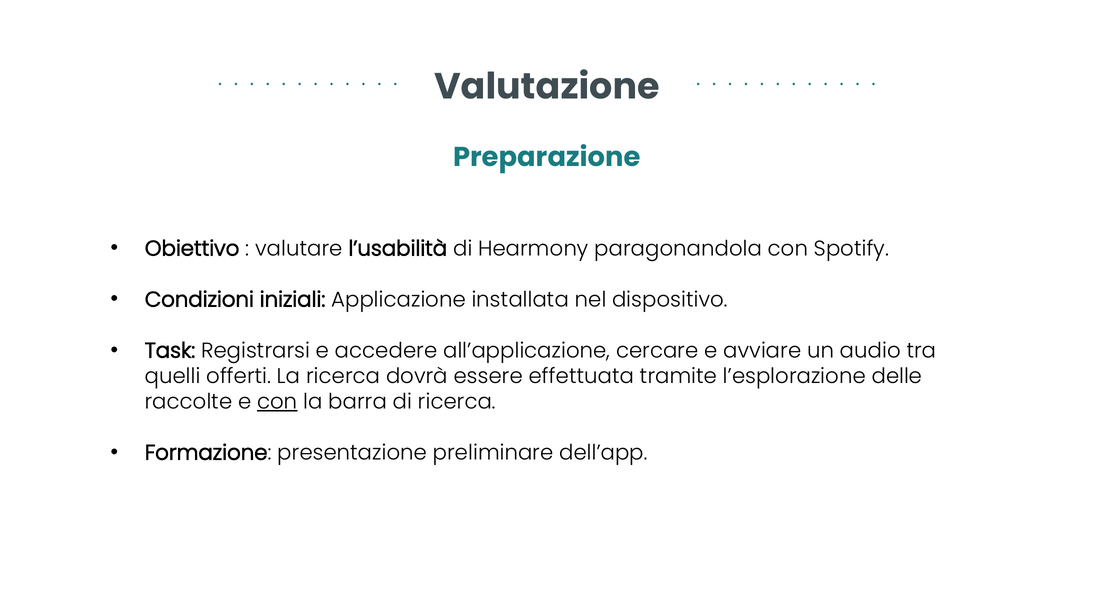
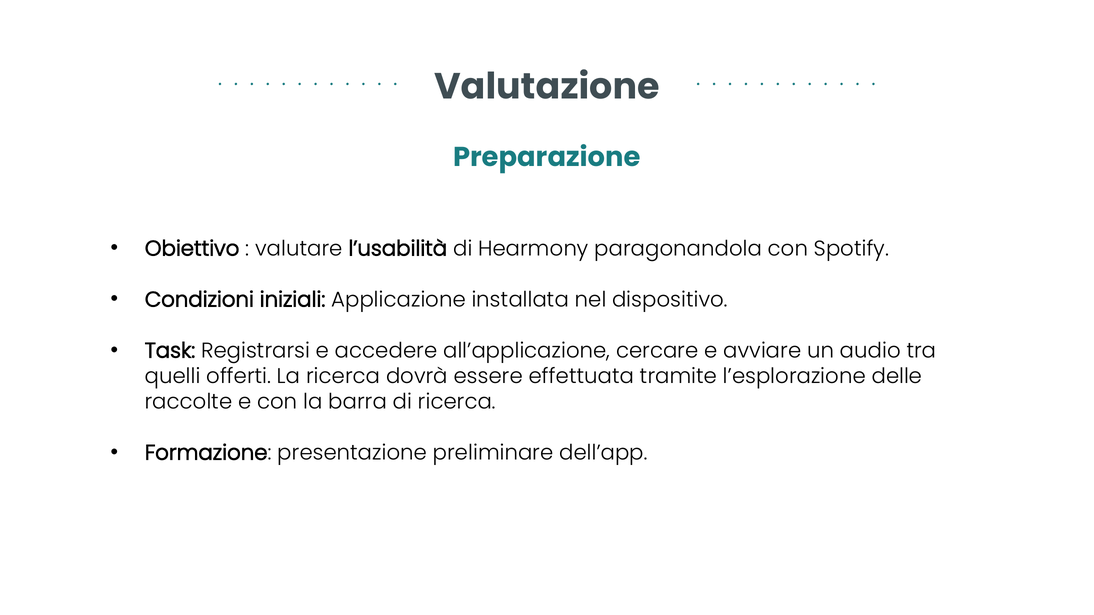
con underline: present -> none (277, 402)
